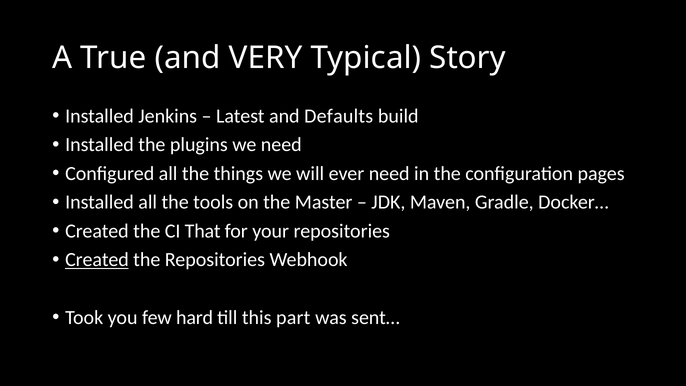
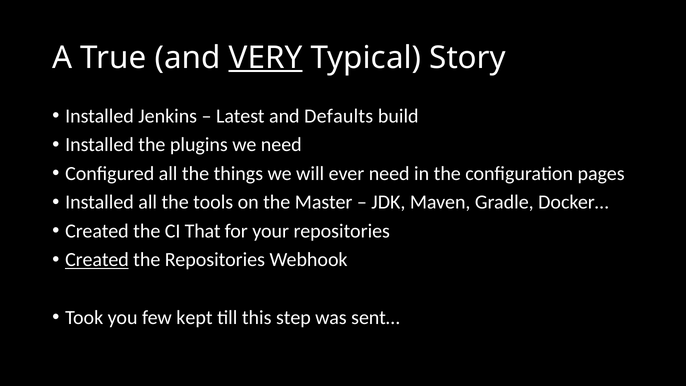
VERY underline: none -> present (266, 58)
hard: hard -> kept (194, 317)
part: part -> step (293, 317)
